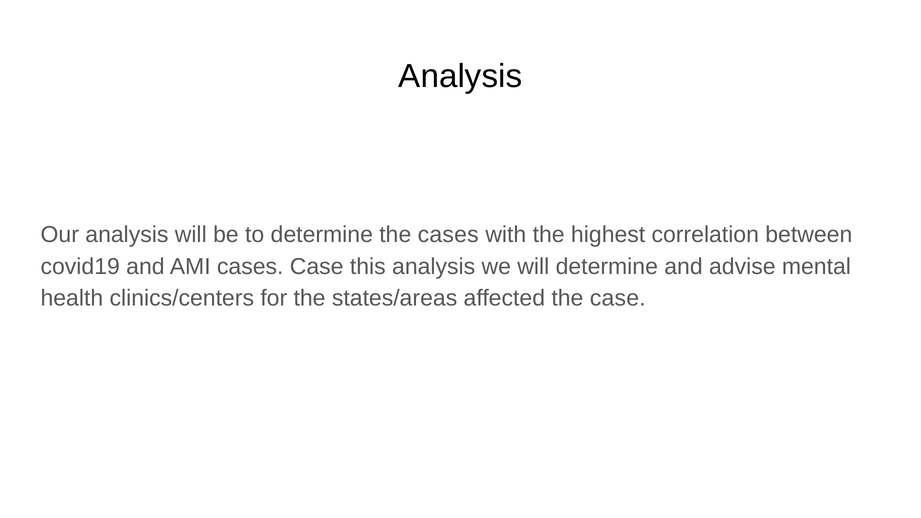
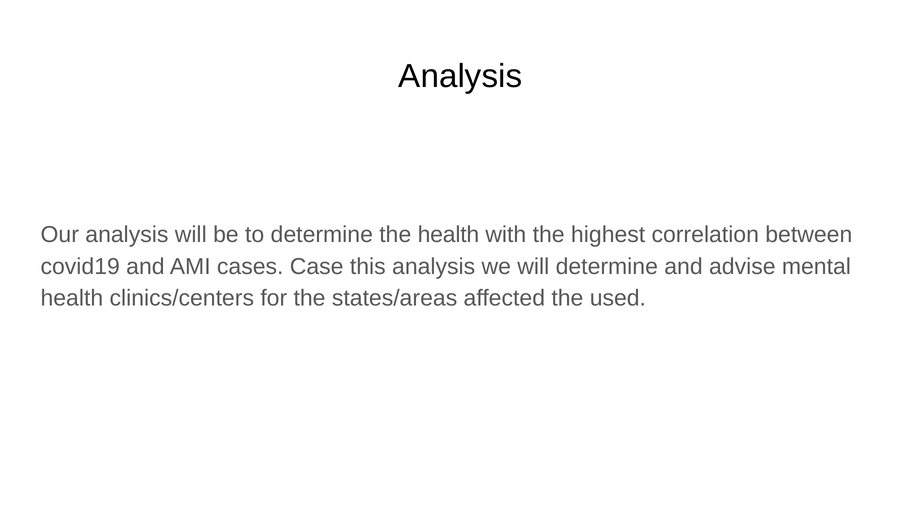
the cases: cases -> health (448, 235)
the case: case -> used (618, 298)
